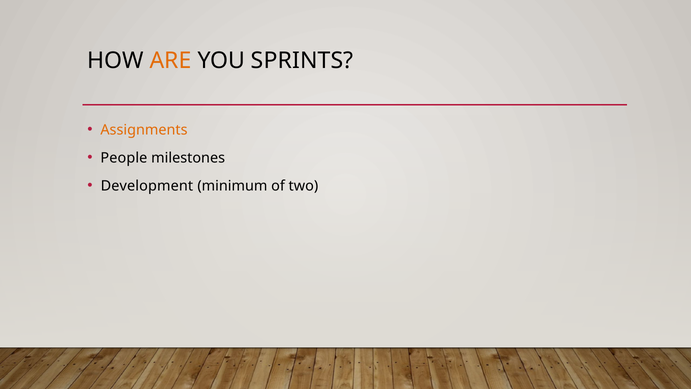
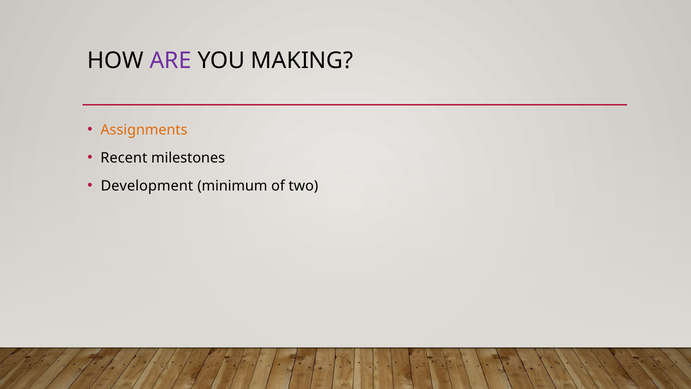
ARE colour: orange -> purple (171, 61)
SPRINTS: SPRINTS -> MAKING (302, 61)
People: People -> Recent (124, 158)
